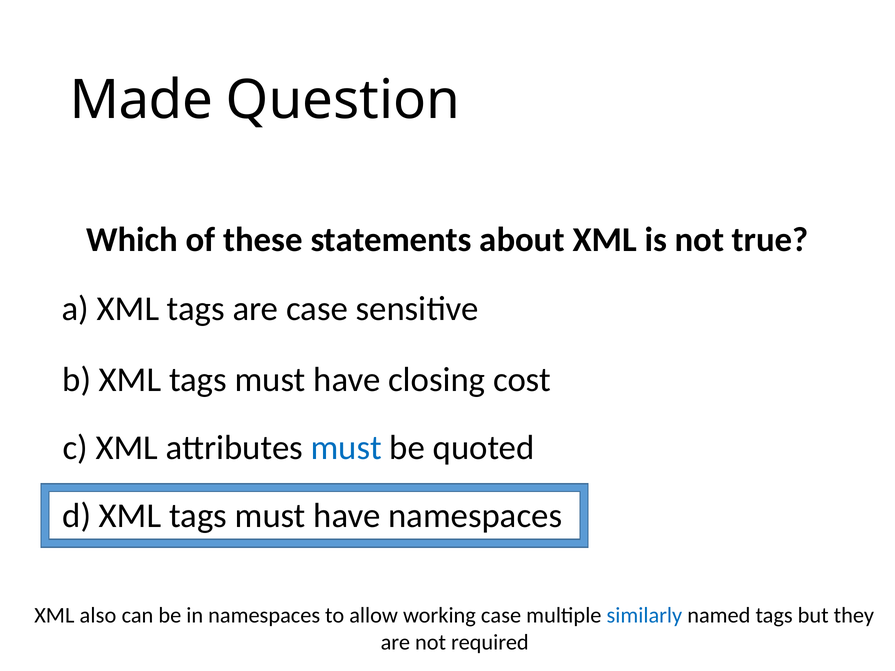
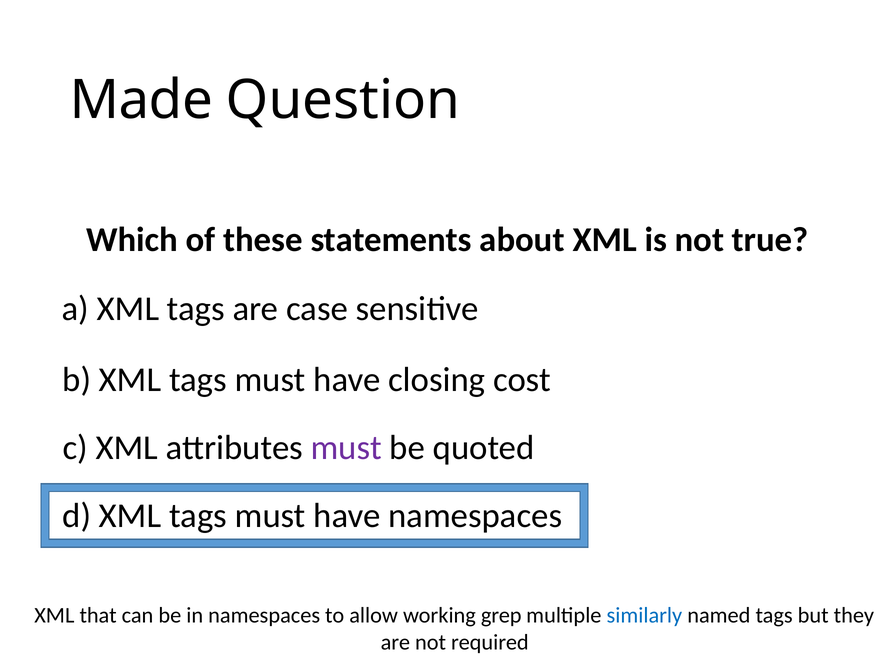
must colour: blue -> purple (346, 448)
also: also -> that (98, 616)
working case: case -> grep (501, 616)
